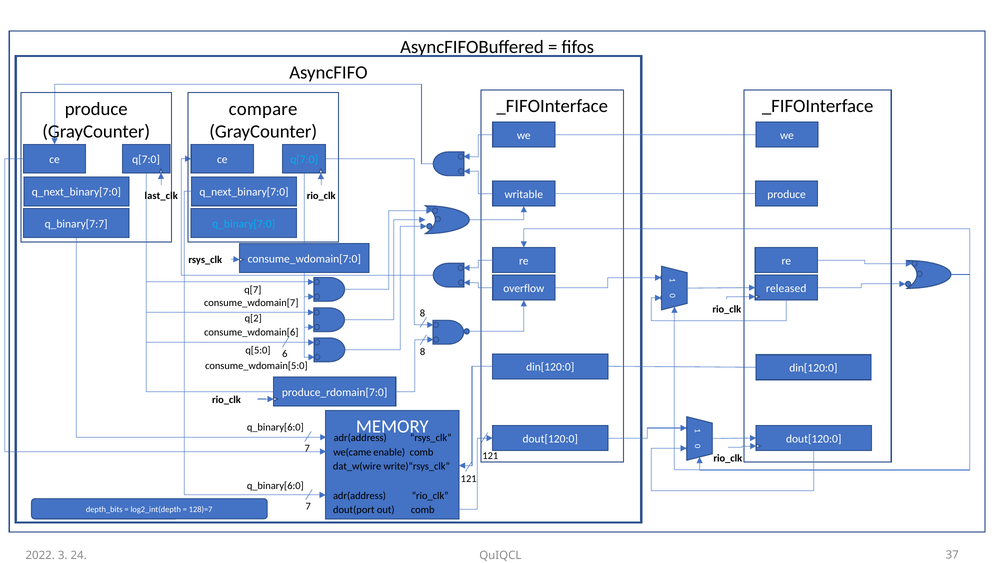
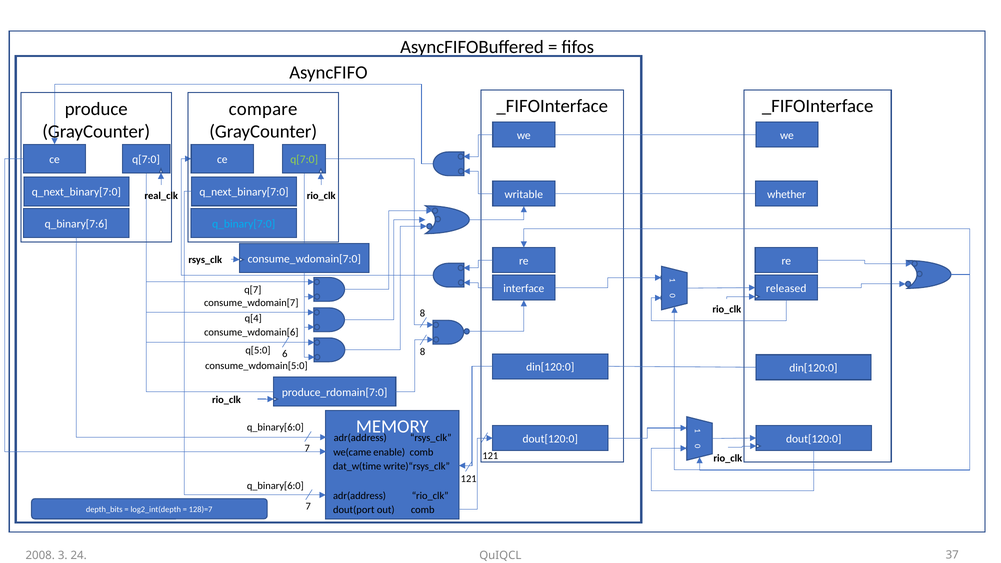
q[7:0 colour: light blue -> light green (304, 160)
produce: produce -> whether (787, 194)
last_clk: last_clk -> real_clk (161, 196)
q_binary[7:7: q_binary[7:7 -> q_binary[7:6 (76, 224)
overflow: overflow -> interface (524, 288)
q[2: q[2 -> q[4 (253, 319)
dat_w(wire: dat_w(wire -> dat_w(time (357, 466)
2022: 2022 -> 2008 (40, 556)
